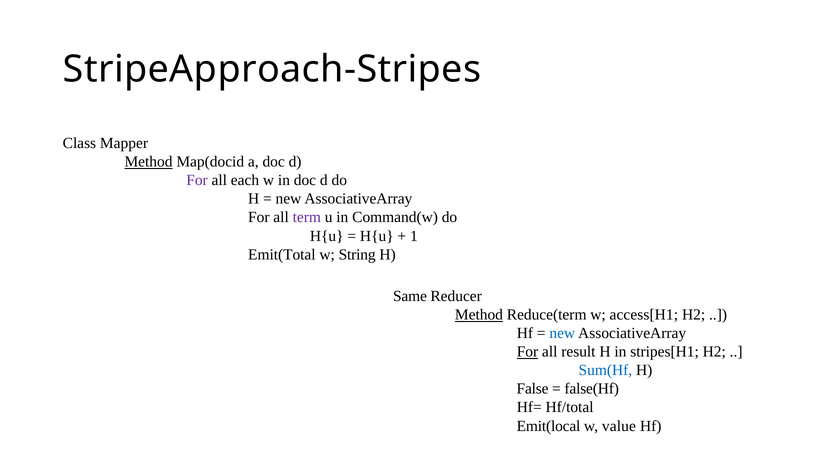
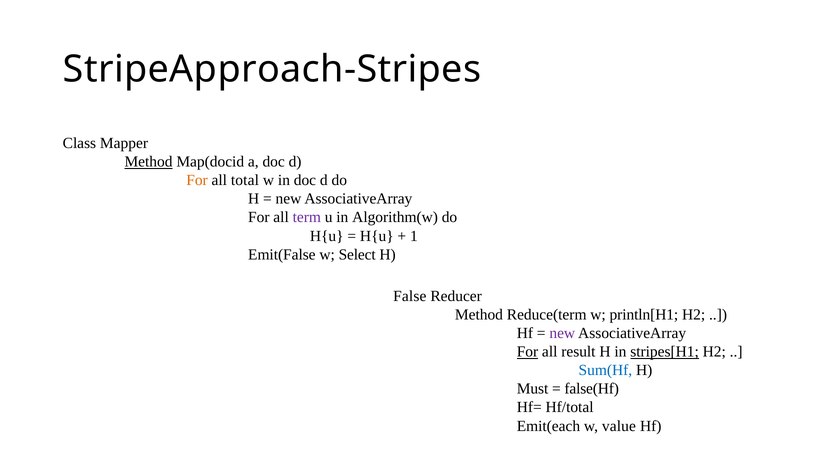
For colour: purple -> orange (197, 181)
each: each -> total (245, 181)
Command(w: Command(w -> Algorithm(w (395, 218)
Emit(Total: Emit(Total -> Emit(False (282, 255)
String: String -> Select (357, 255)
Same: Same -> False (410, 297)
Method underline: present -> none (479, 315)
access[H1: access[H1 -> println[H1 (644, 315)
new colour: blue -> purple (562, 334)
stripes[H1 underline: none -> present (665, 352)
False: False -> Must (533, 389)
Emit(local: Emit(local -> Emit(each (548, 426)
